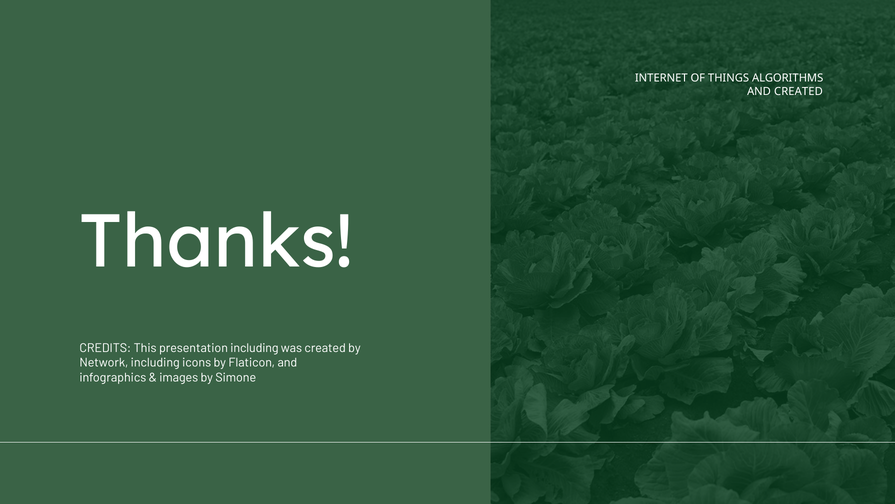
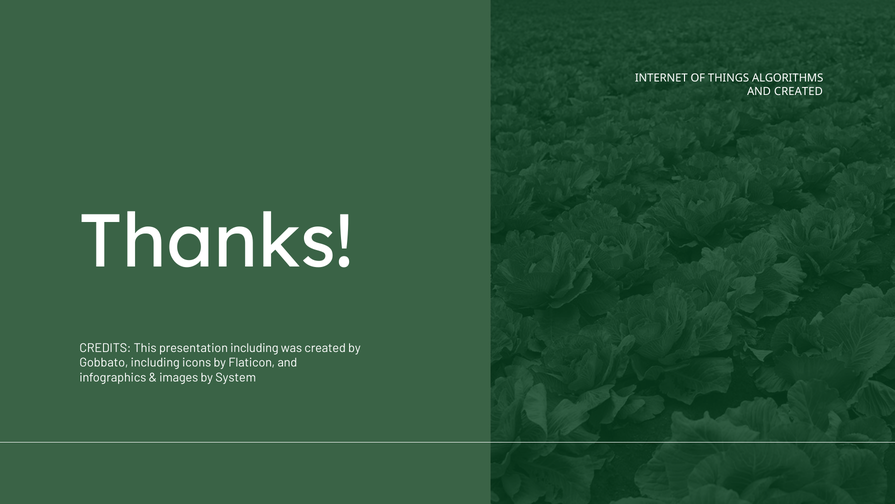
Network: Network -> Gobbato (104, 362)
Simone: Simone -> System (236, 377)
